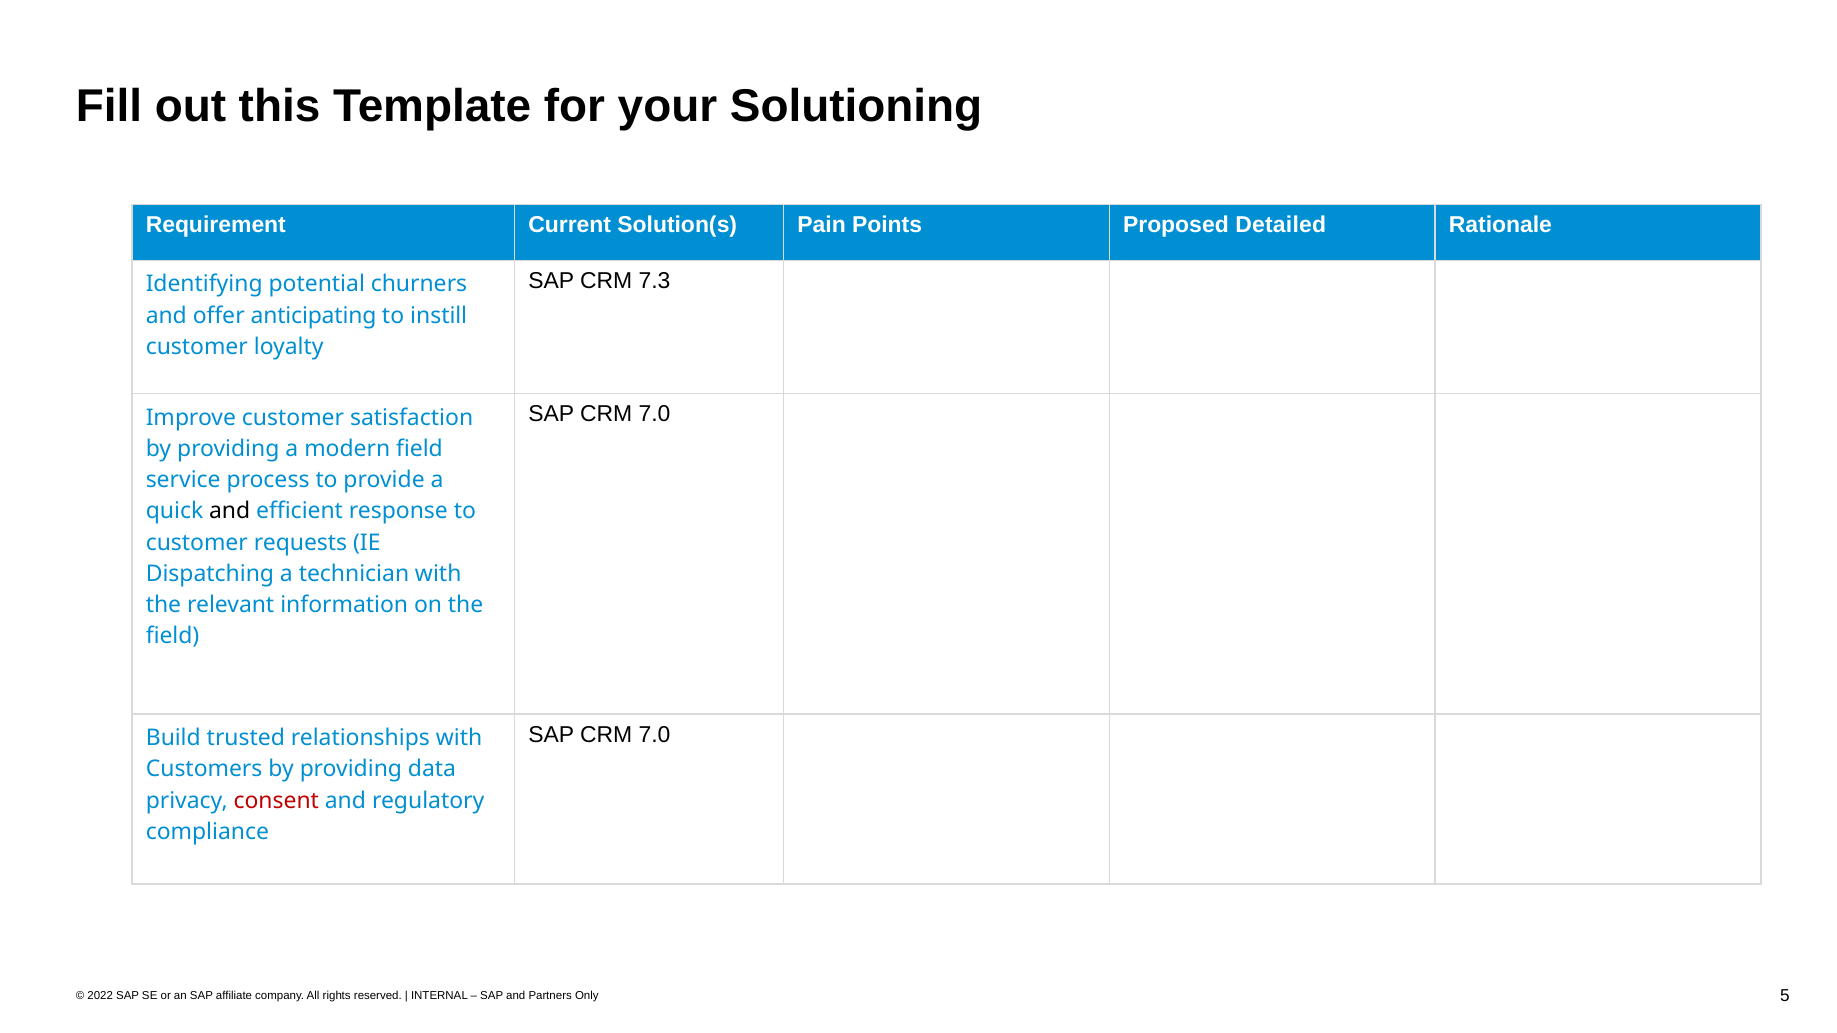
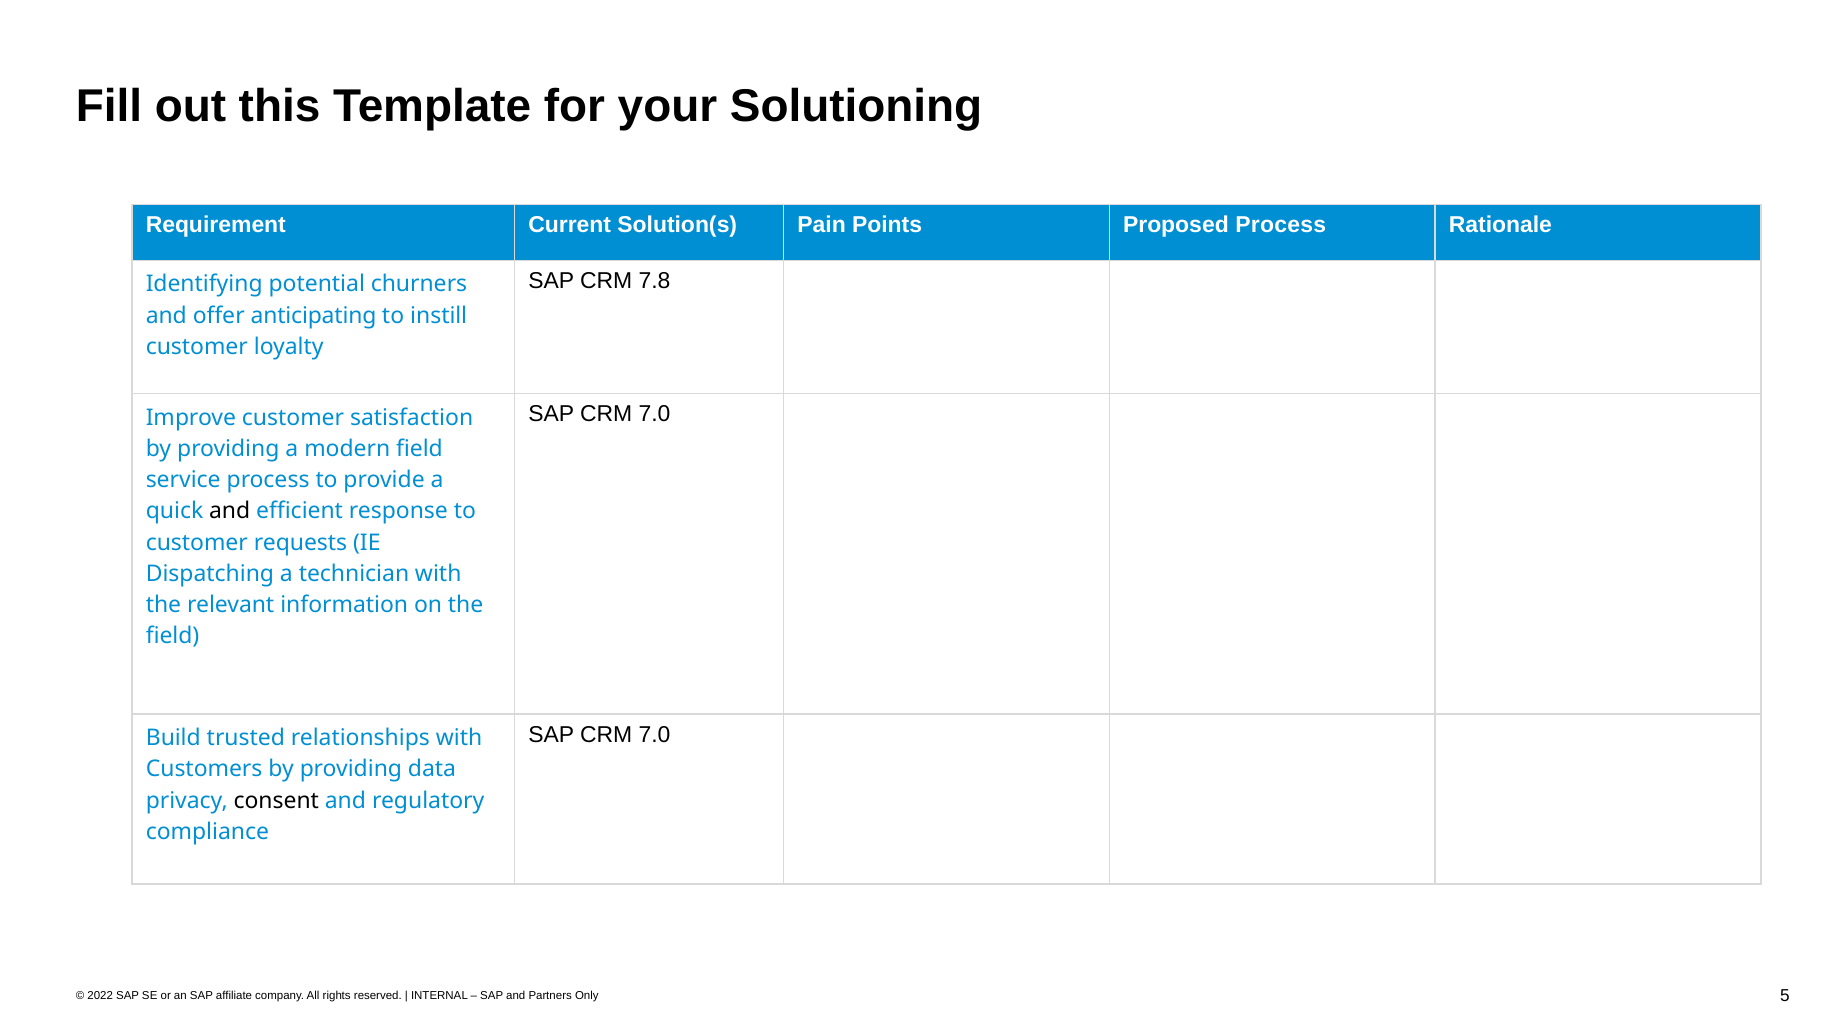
Proposed Detailed: Detailed -> Process (1281, 225)
7.3: 7.3 -> 7.8 (655, 281)
consent colour: red -> black (276, 801)
